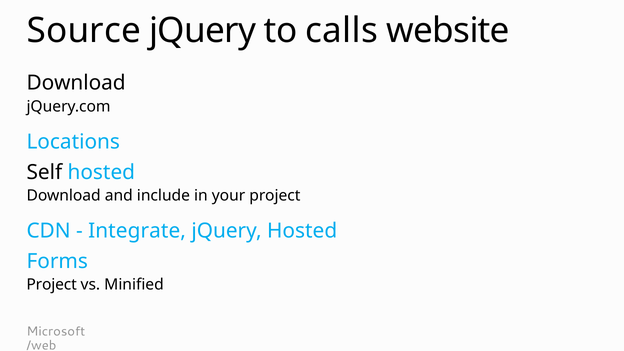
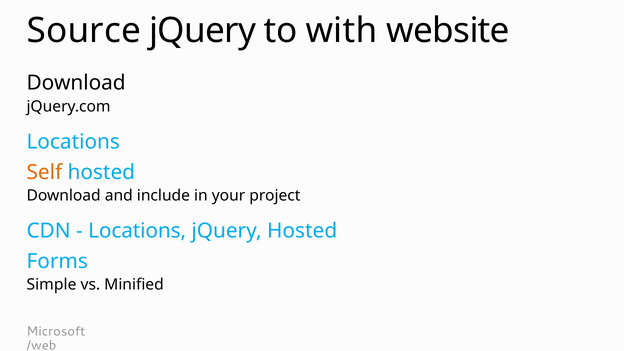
calls: calls -> with (342, 30)
Self colour: black -> orange (44, 172)
Integrate: Integrate -> Locations (137, 231)
Project: Project -> Simple (51, 285)
